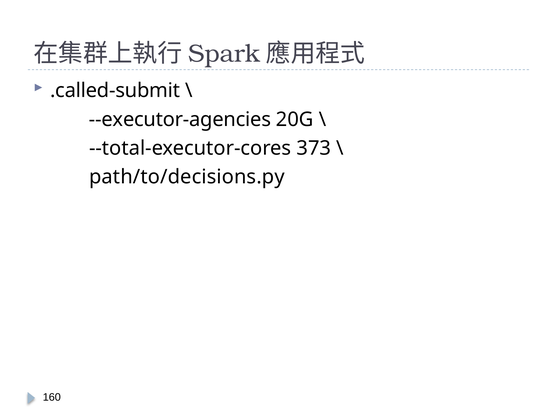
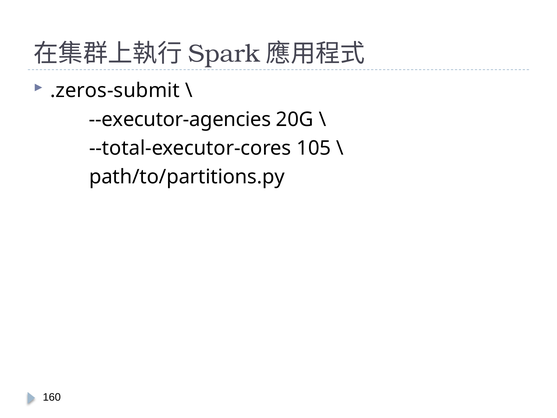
.called-submit: .called-submit -> .zeros-submit (115, 91)
373: 373 -> 105 (314, 148)
path/to/decisions.py: path/to/decisions.py -> path/to/partitions.py (187, 177)
